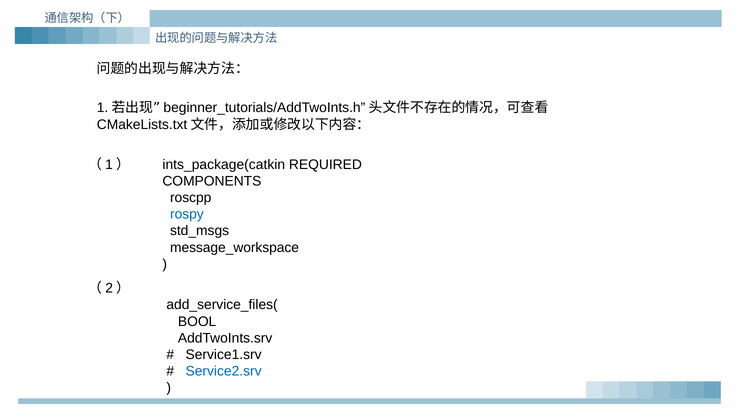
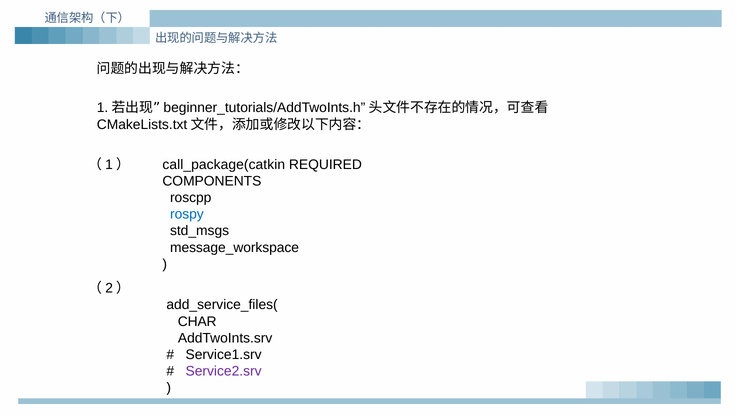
ints_package(catkin: ints_package(catkin -> call_package(catkin (224, 164)
BOOL: BOOL -> CHAR (197, 321)
Service2.srv colour: blue -> purple (224, 371)
